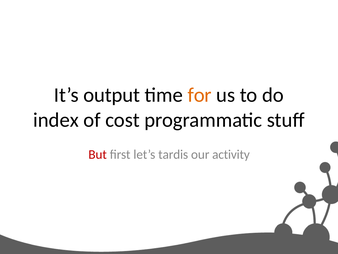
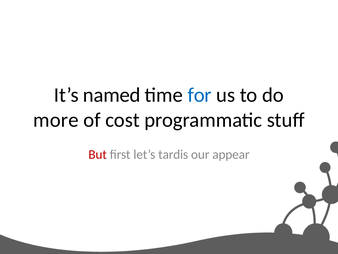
output: output -> named (112, 95)
for colour: orange -> blue (200, 95)
index: index -> more (56, 120)
activity: activity -> appear (231, 154)
